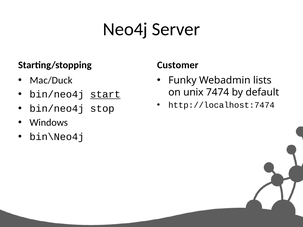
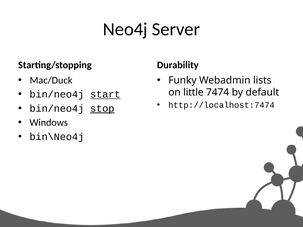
Customer: Customer -> Durability (178, 65)
unix: unix -> little (193, 92)
stop underline: none -> present (102, 109)
